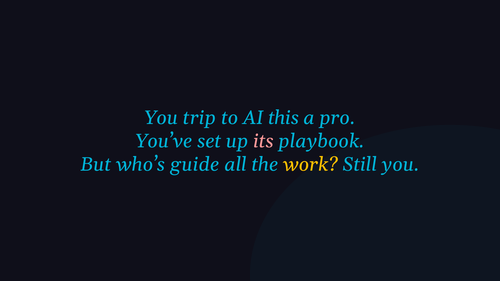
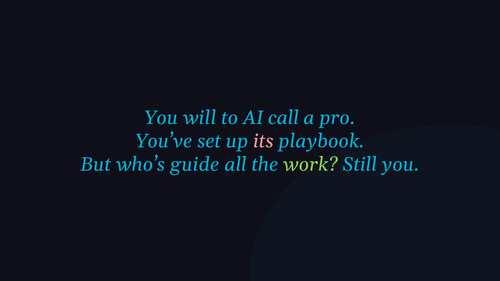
trip: trip -> will (200, 118)
this: this -> call (284, 118)
work colour: yellow -> light green (310, 165)
